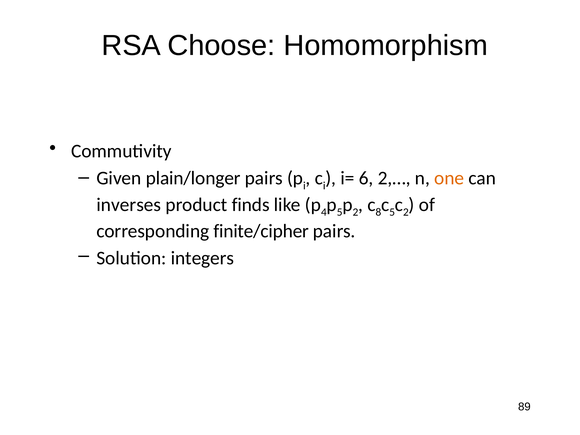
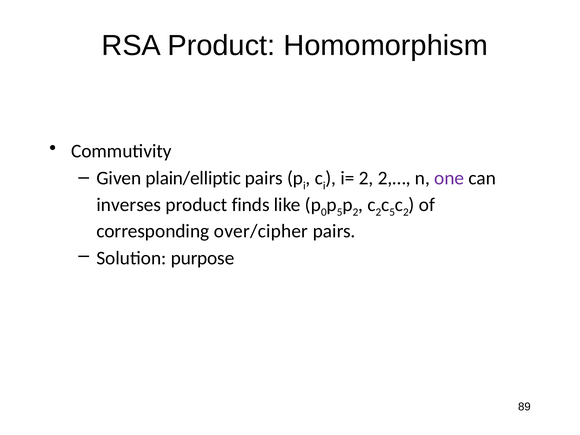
RSA Choose: Choose -> Product (221, 46)
plain/longer: plain/longer -> plain/elliptic (193, 178)
i= 6: 6 -> 2 (366, 178)
one colour: orange -> purple (449, 178)
4: 4 -> 0 (324, 212)
8: 8 -> 2 (378, 212)
finite/cipher: finite/cipher -> over/cipher (261, 231)
integers: integers -> purpose (203, 258)
